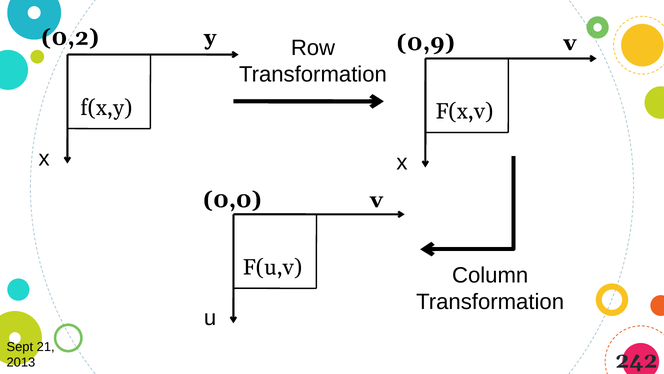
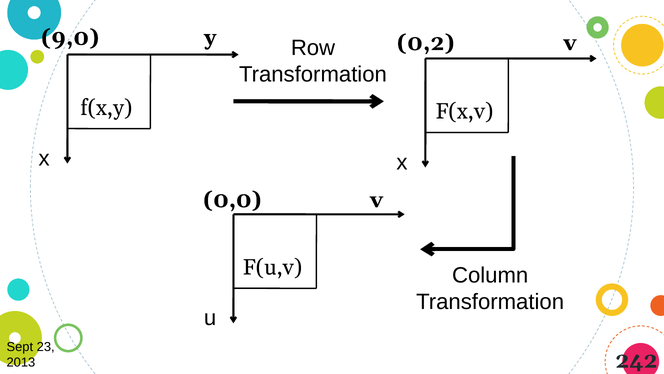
0,2: 0,2 -> 9,0 (70, 38)
0,9: 0,9 -> 0,2 (426, 43)
21: 21 -> 23 (46, 347)
